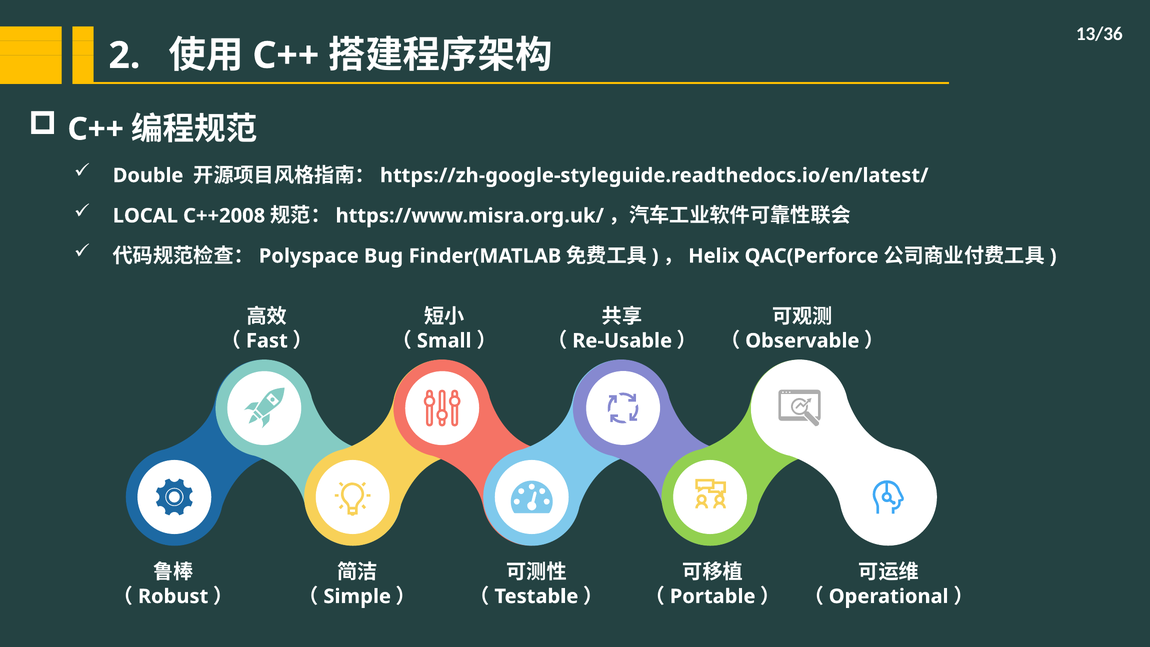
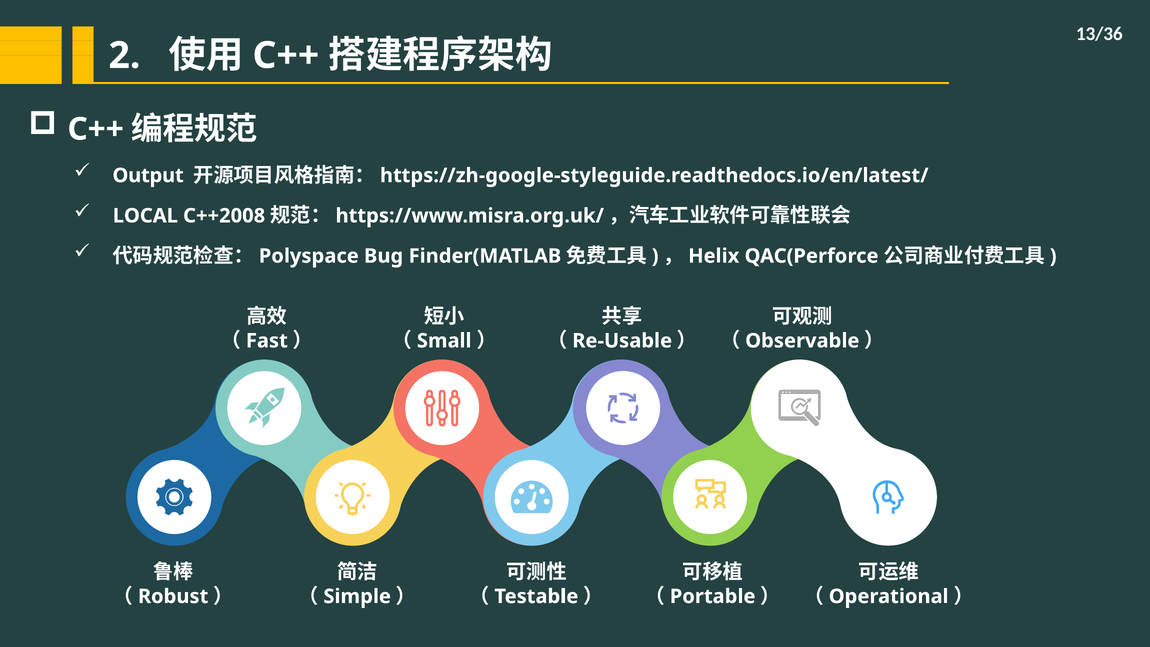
Double: Double -> Output (148, 176)
